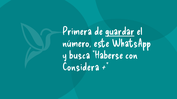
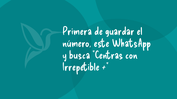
guardar underline: present -> none (120, 32)
Haberse: Haberse -> Centras (108, 55)
Considera: Considera -> Irrepetible (81, 67)
